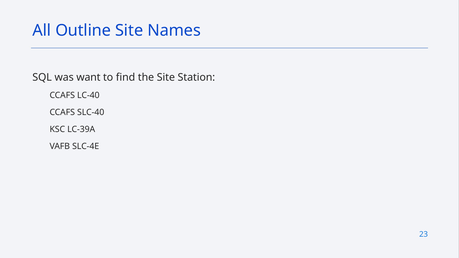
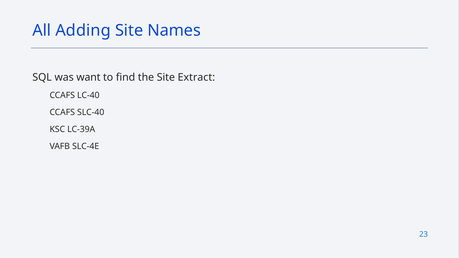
Outline: Outline -> Adding (83, 31)
Station: Station -> Extract (196, 77)
